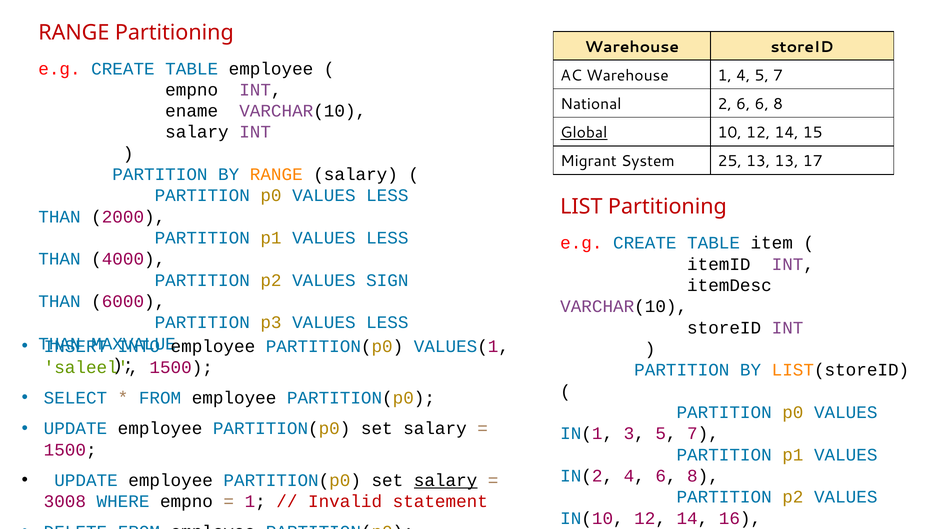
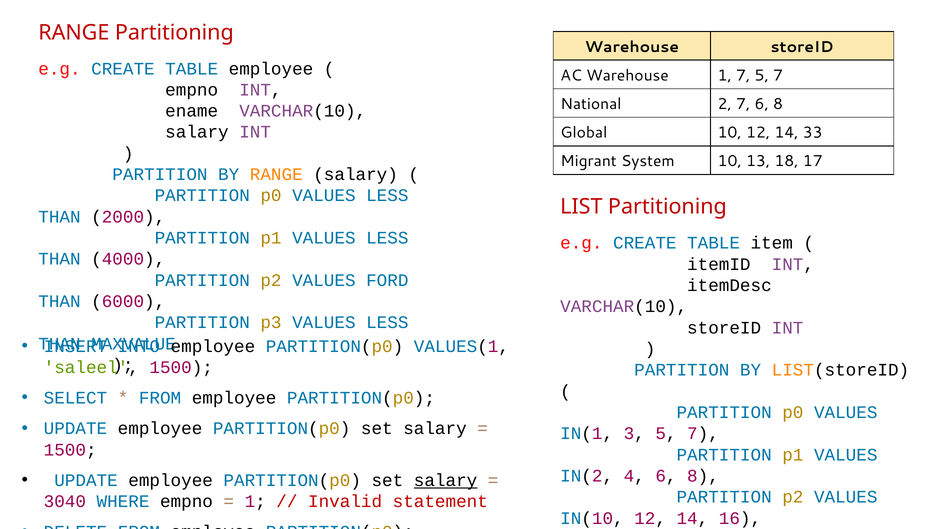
1 4: 4 -> 7 (743, 75)
2 6: 6 -> 7 (743, 104)
Global underline: present -> none (584, 133)
14 15: 15 -> 33 (813, 133)
System 25: 25 -> 10 (730, 161)
13 13: 13 -> 18 (787, 161)
SIGN: SIGN -> FORD (387, 280)
3008: 3008 -> 3040 (65, 501)
